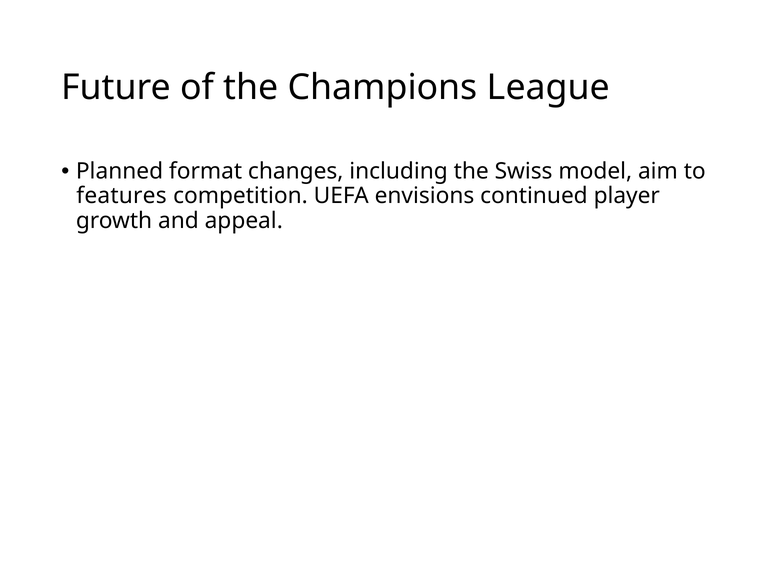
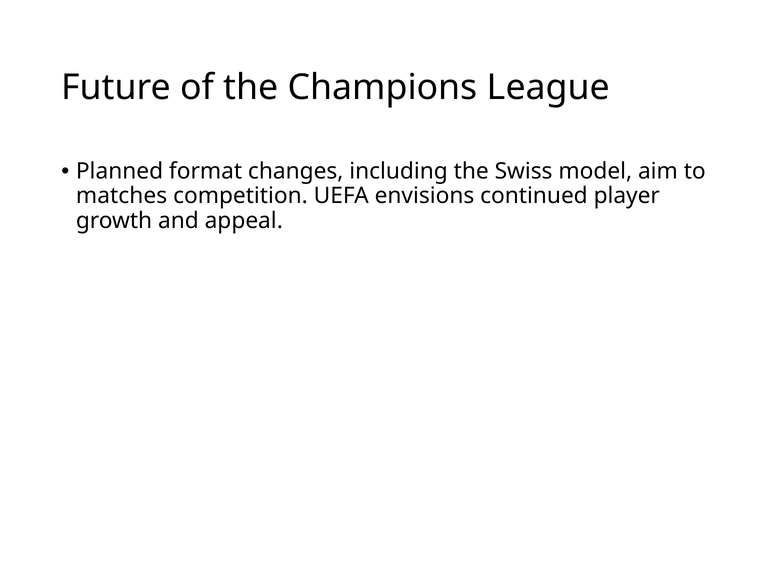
features: features -> matches (122, 196)
